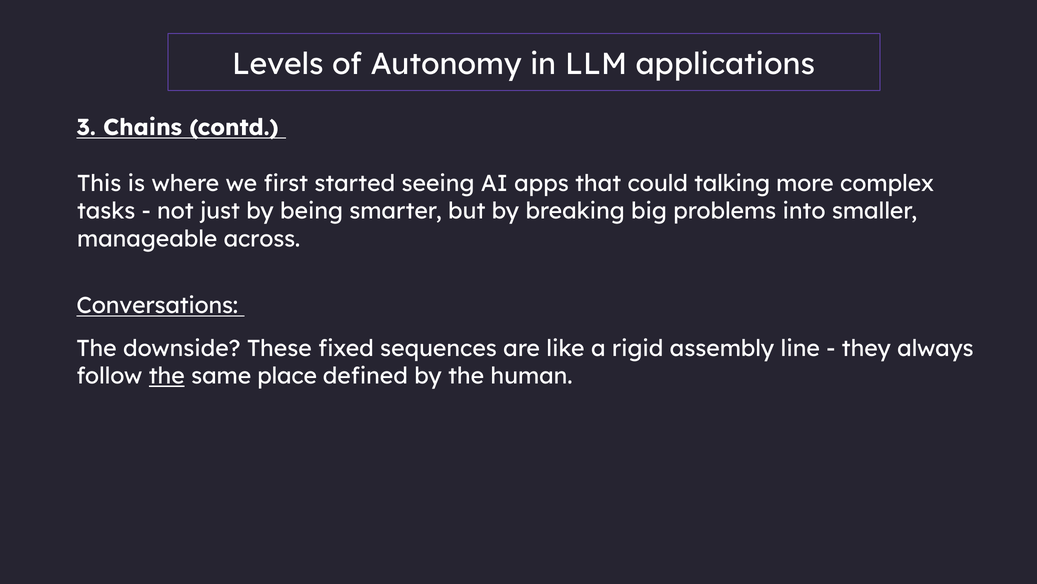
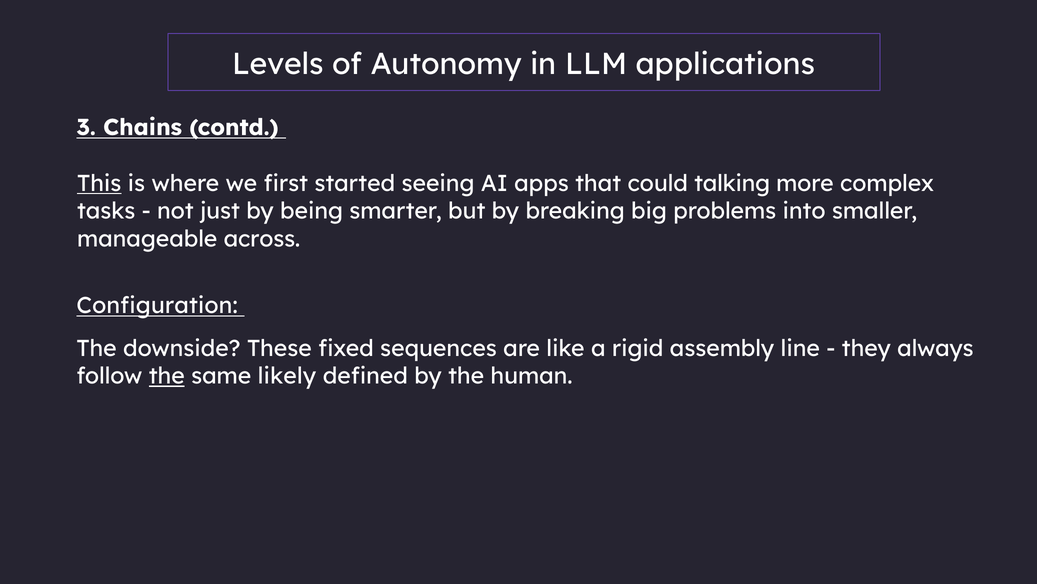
This underline: none -> present (99, 183)
Conversations: Conversations -> Configuration (157, 305)
place: place -> likely (287, 376)
